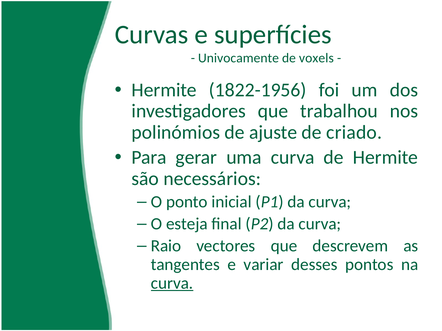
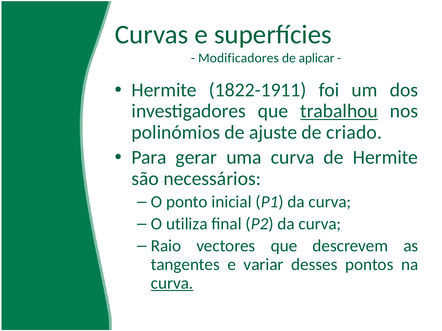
Univocamente: Univocamente -> Modificadores (238, 58)
voxels: voxels -> aplicar (317, 58)
1822-1956: 1822-1956 -> 1822-1911 (258, 90)
trabalhou underline: none -> present (339, 111)
esteja: esteja -> utiliza (187, 224)
